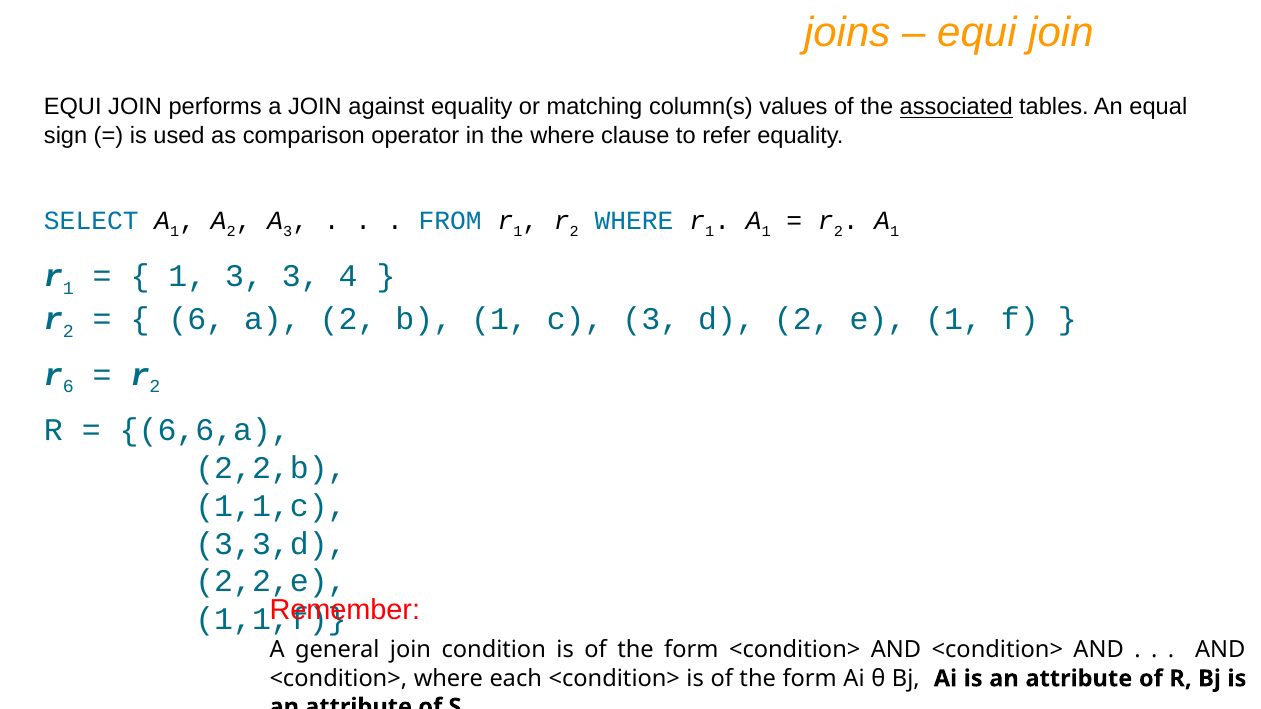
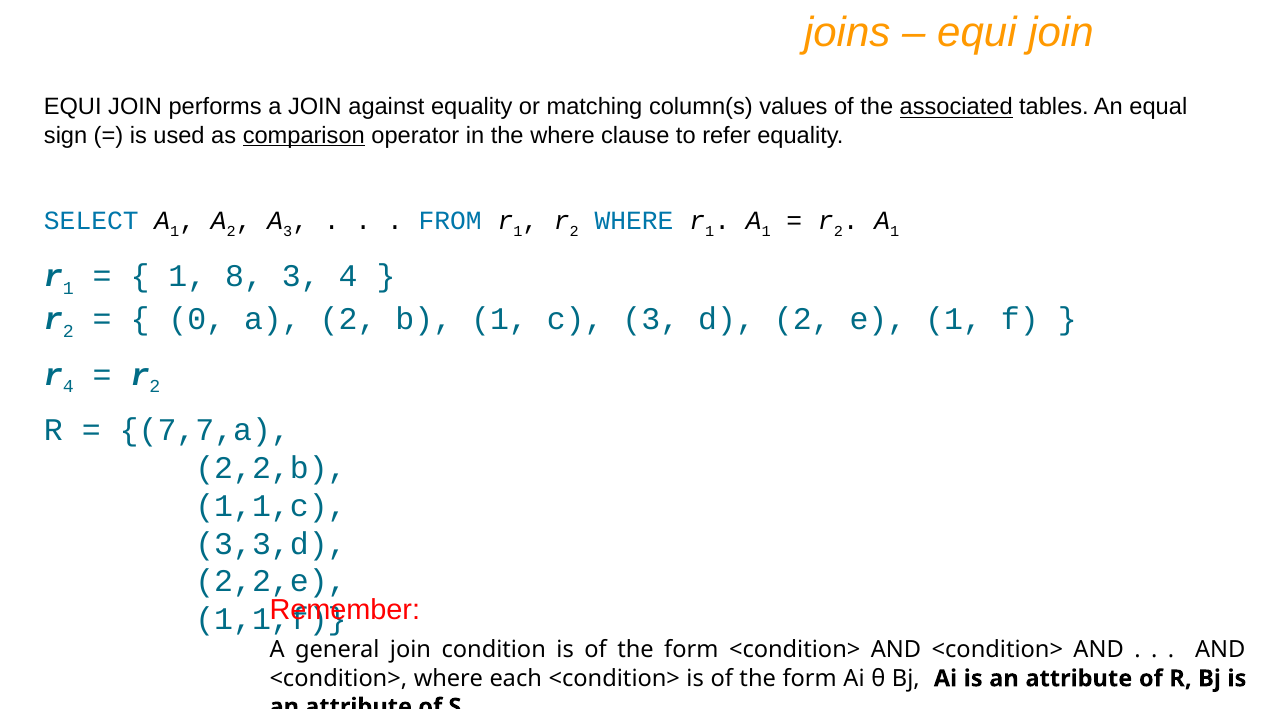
comparison underline: none -> present (304, 136)
1 3: 3 -> 8 (244, 276)
6: 6 -> 0 (197, 319)
r 6: 6 -> 4 (68, 387)
6,6,a: 6,6,a -> 7,7,a (205, 430)
